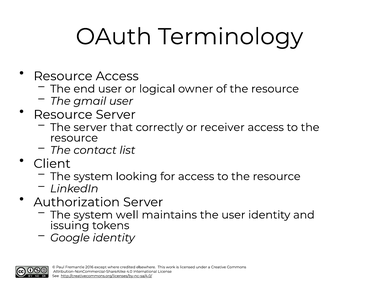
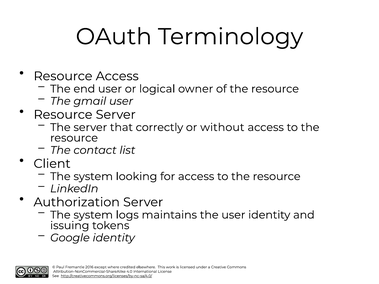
receiver: receiver -> without (222, 127)
well: well -> logs (127, 215)
